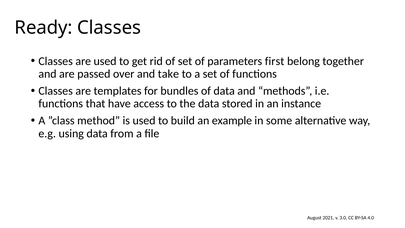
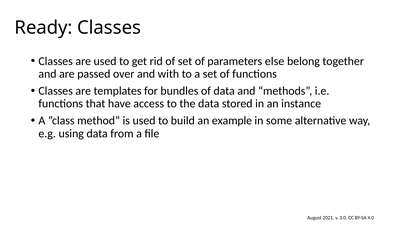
first: first -> else (275, 61)
take: take -> with (168, 74)
